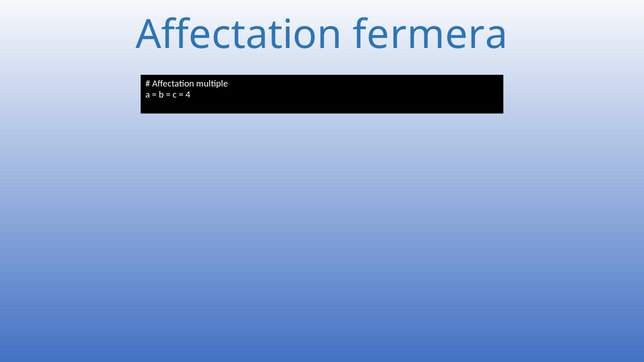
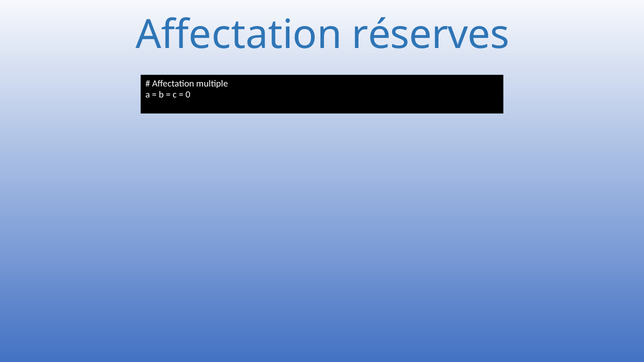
fermera: fermera -> réserves (431, 35)
4: 4 -> 0 (188, 95)
